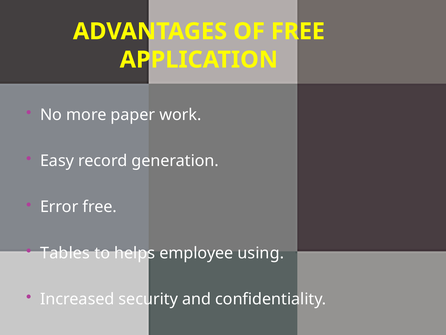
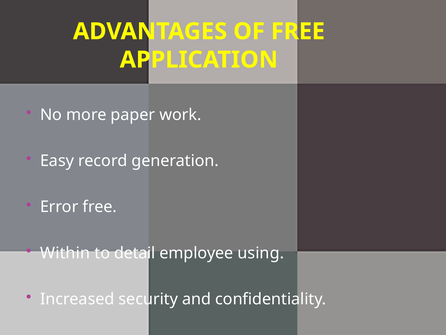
Tables: Tables -> Within (65, 253)
helps: helps -> detail (135, 253)
